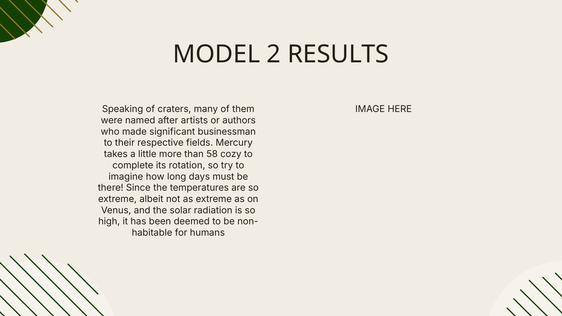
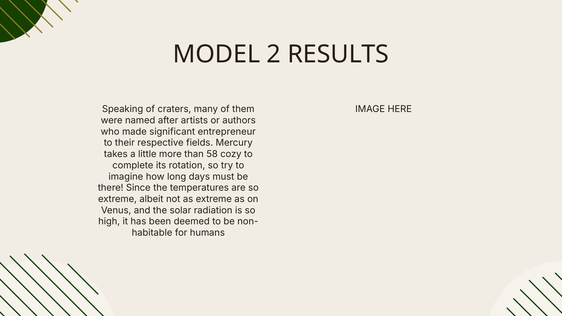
businessman: businessman -> entrepreneur (227, 132)
